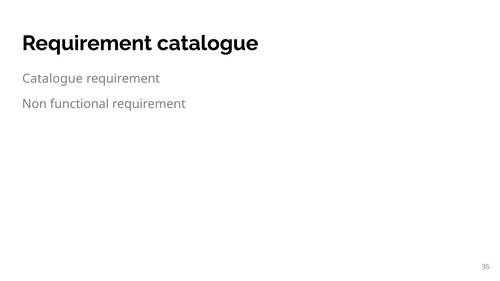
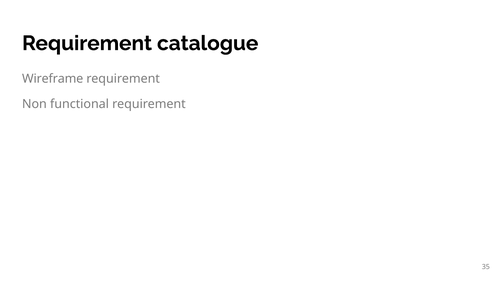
Catalogue: Catalogue -> Wireframe (53, 79)
